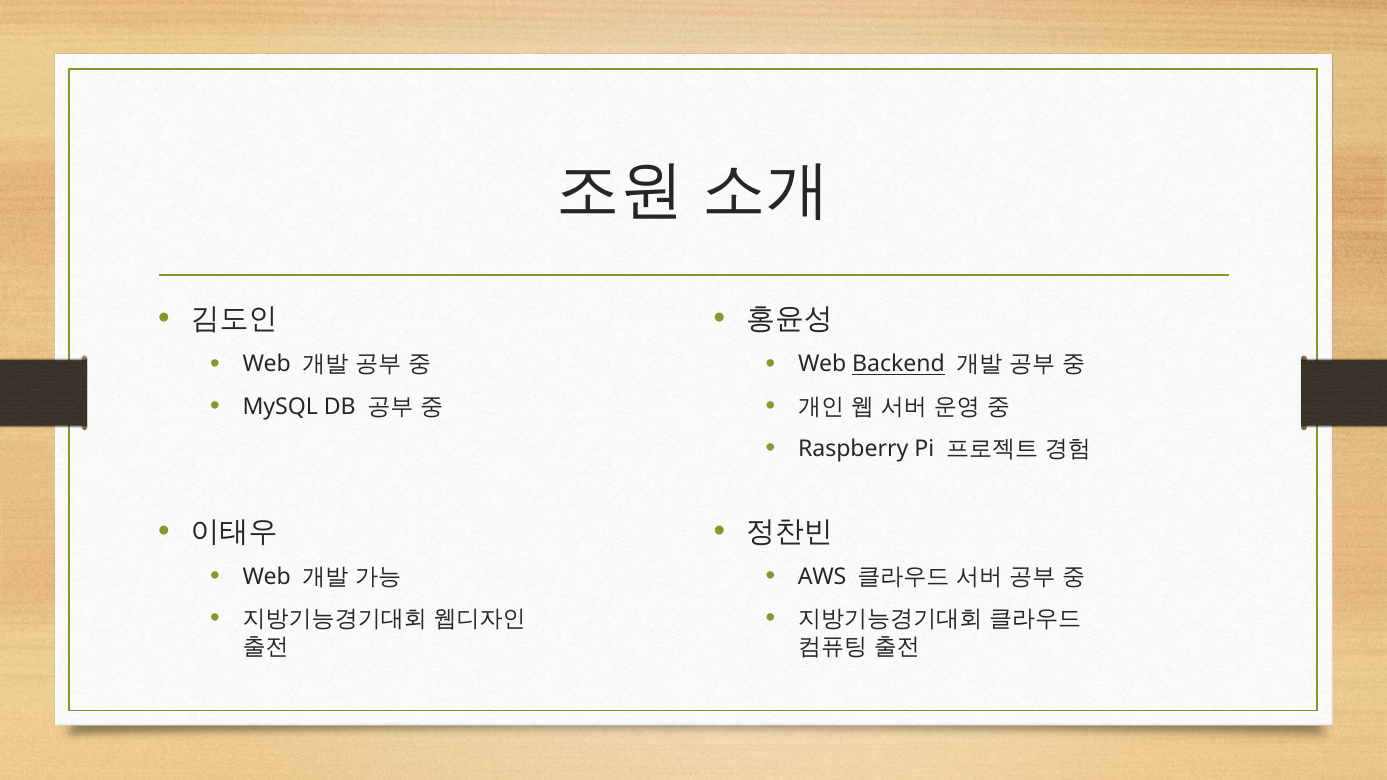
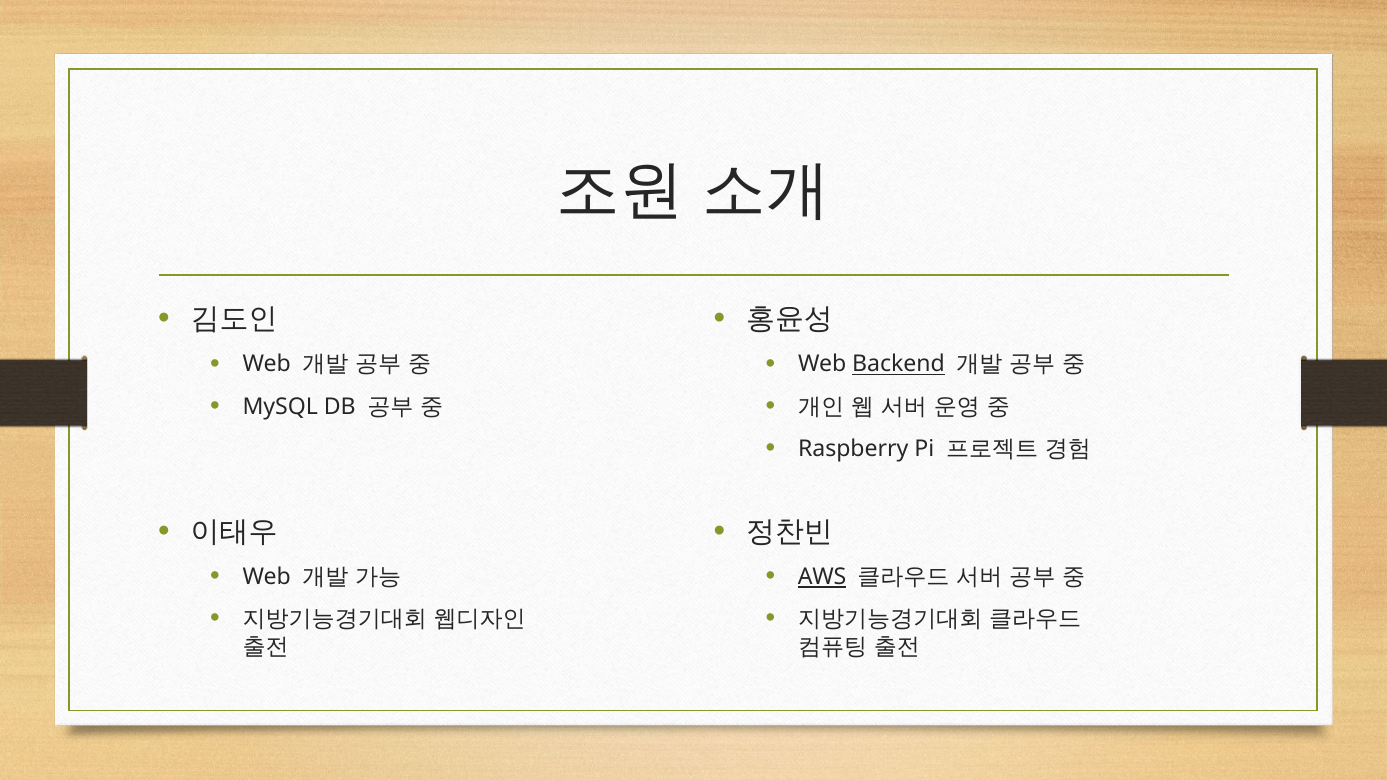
AWS underline: none -> present (822, 577)
